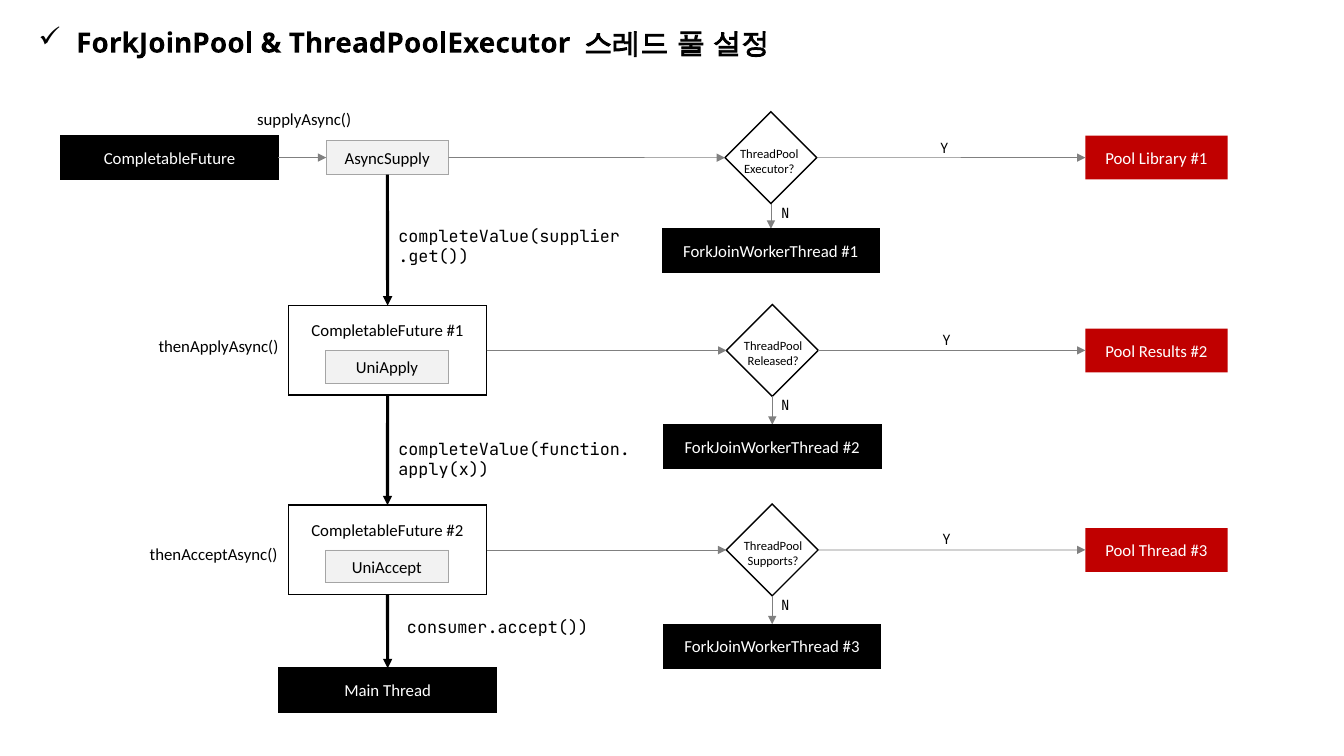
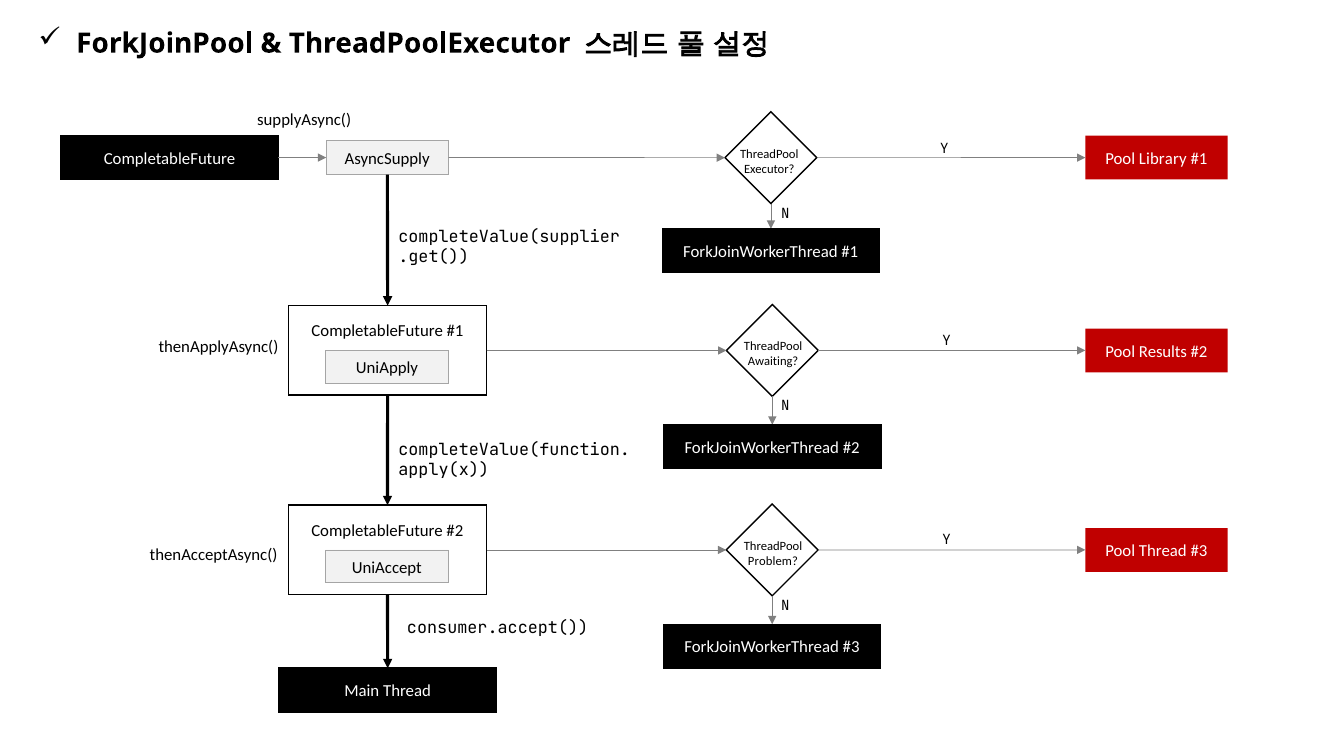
Released: Released -> Awaiting (773, 362)
Supports: Supports -> Problem (773, 561)
